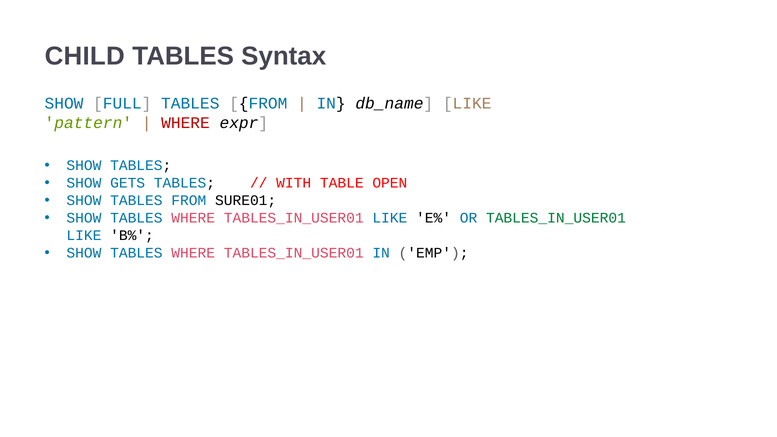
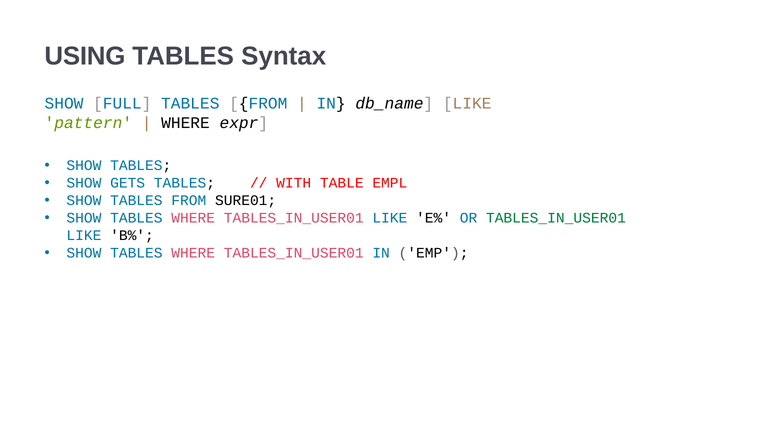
CHILD: CHILD -> USING (85, 56)
WHERE colour: red -> black (185, 123)
OPEN: OPEN -> EMPL (390, 183)
